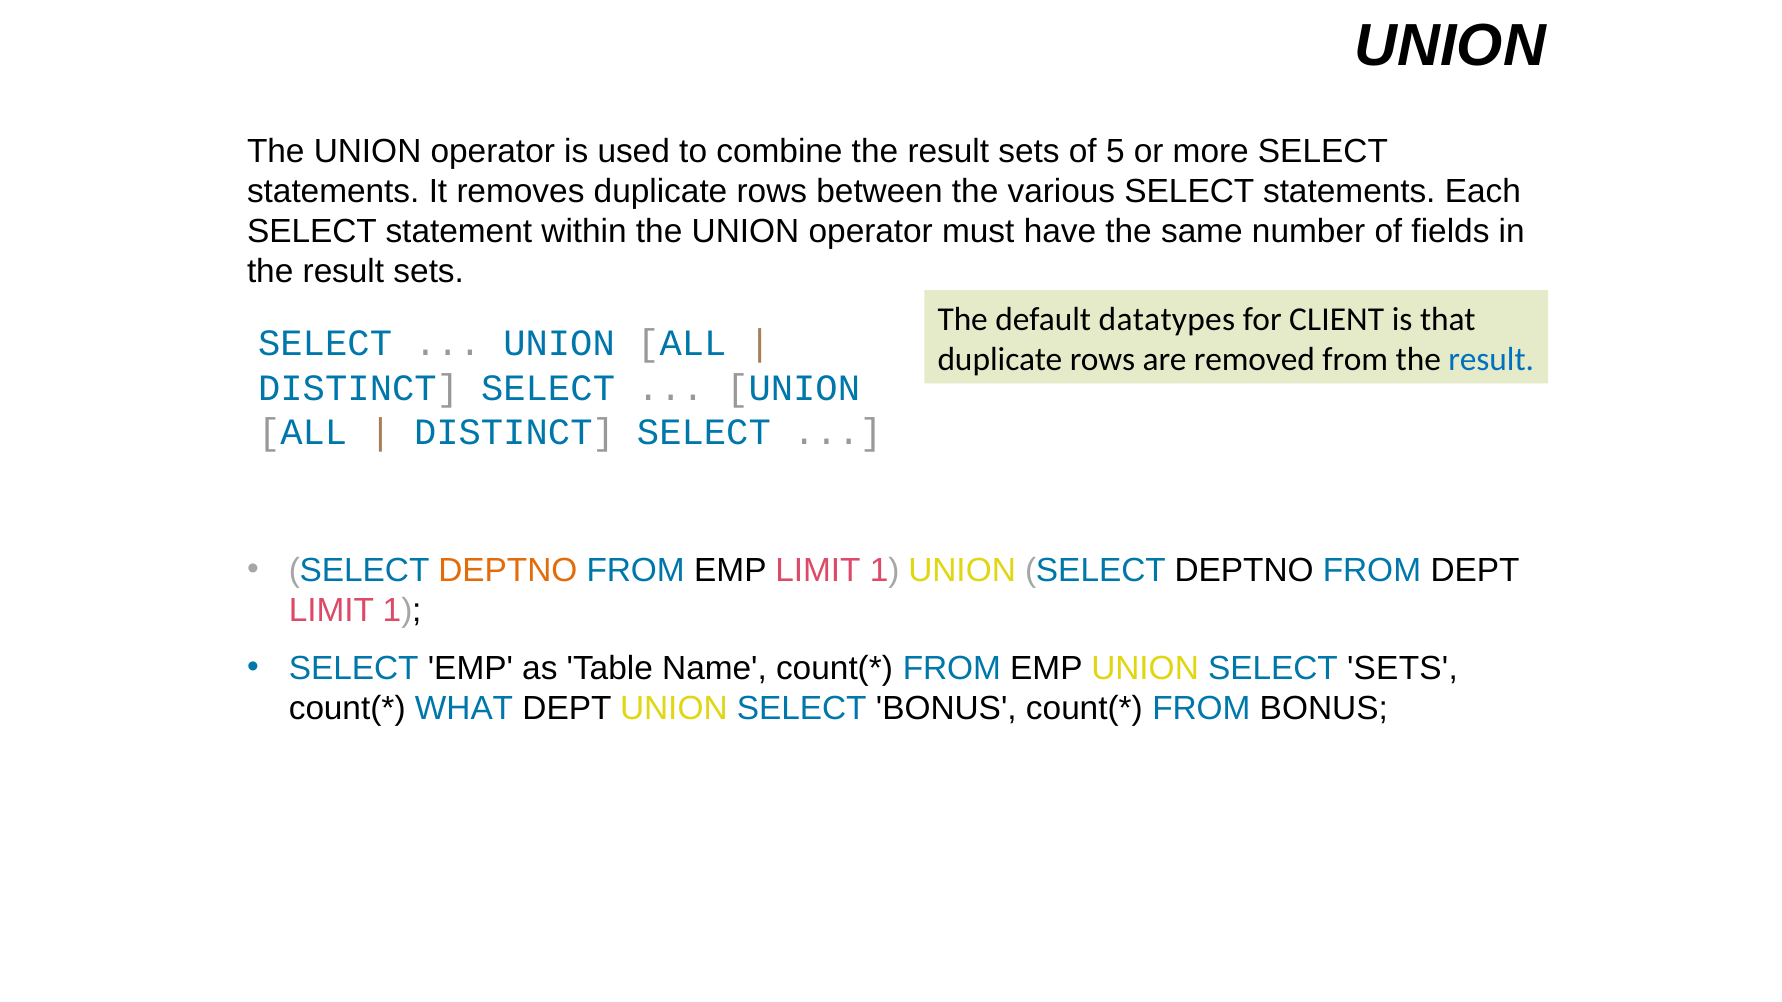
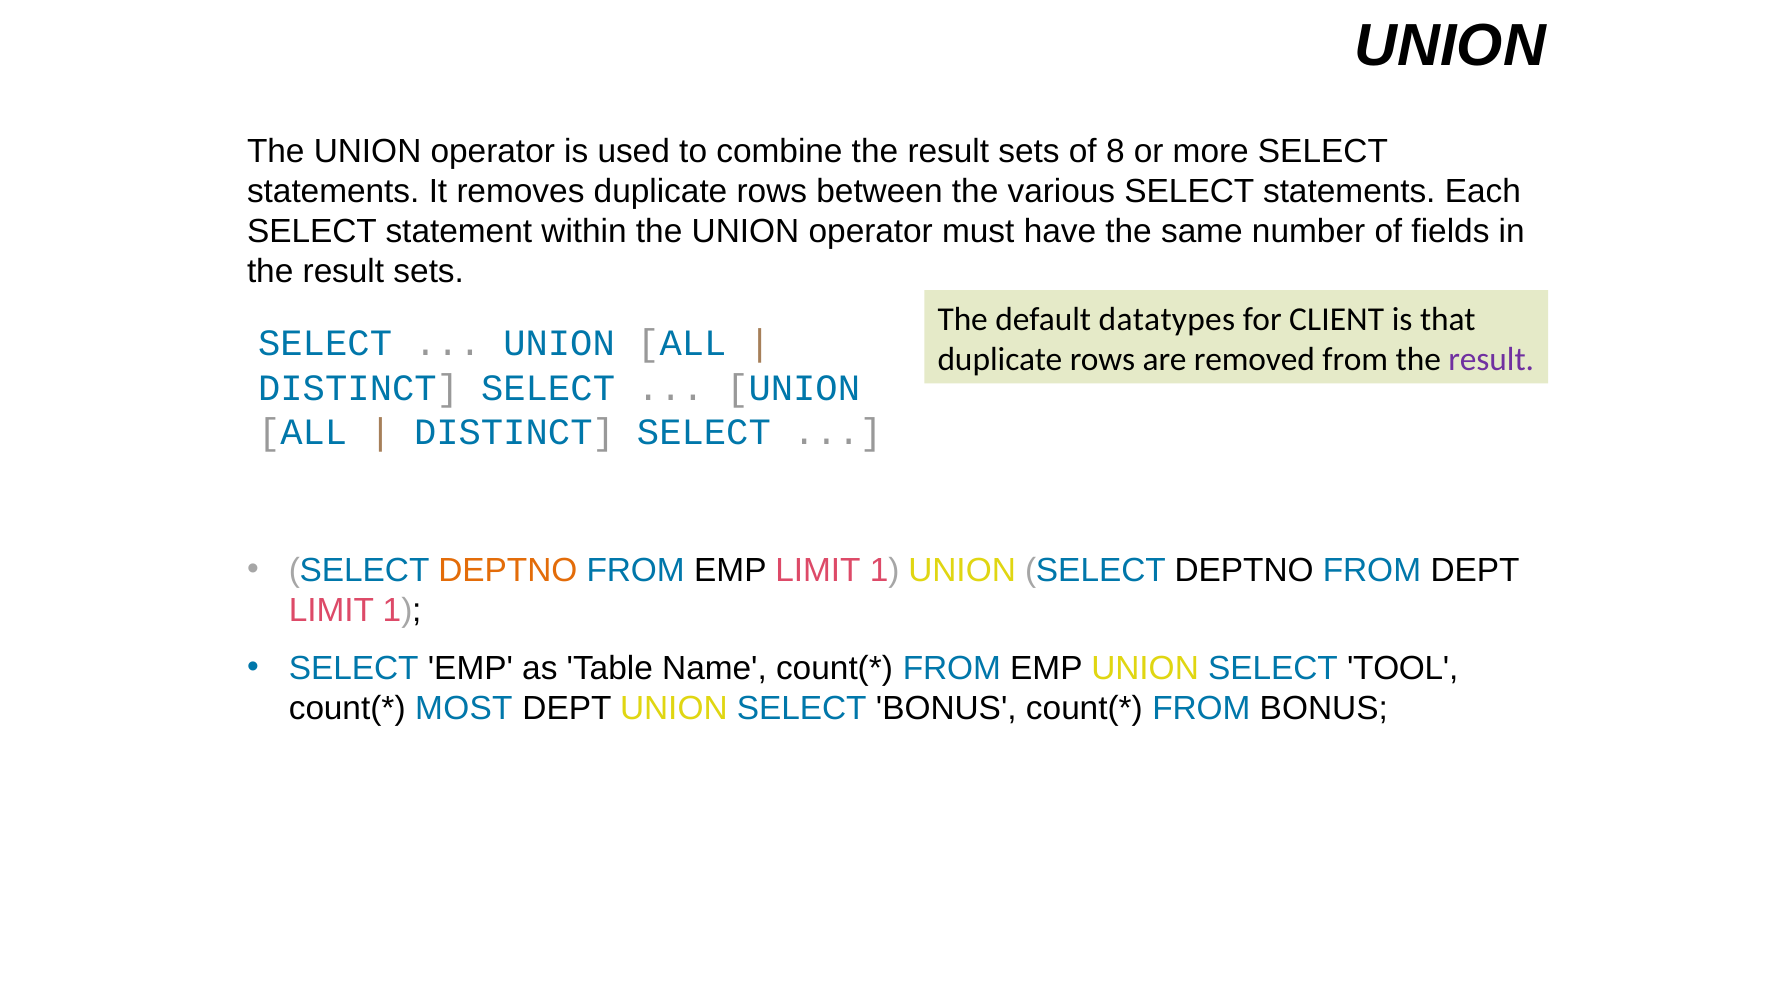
5: 5 -> 8 (1115, 151)
result colour: blue -> purple (1491, 359)
SELECT SETS: SETS -> TOOL (1403, 669)
WHAT: WHAT -> MOST (464, 709)
